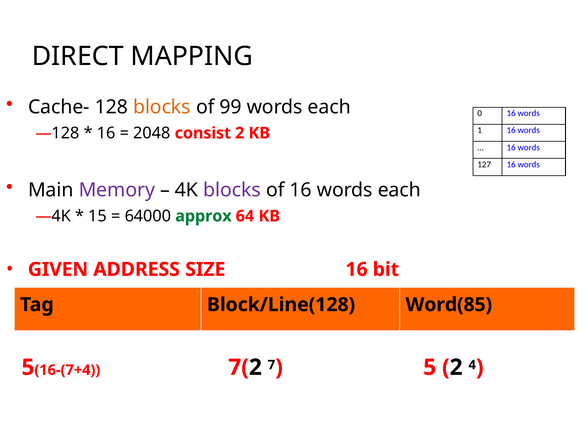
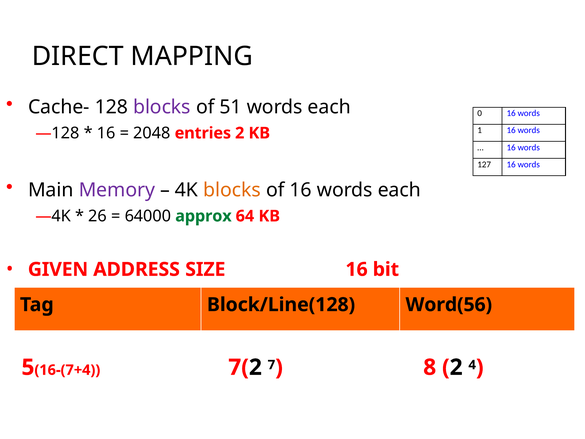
blocks colour: orange -> purple (162, 107)
99: 99 -> 51 (231, 107)
consist: consist -> entries (203, 133)
blocks colour: purple -> orange (232, 190)
15: 15 -> 26 (98, 216)
Word(85: Word(85 -> Word(56 (449, 305)
7 5: 5 -> 8 (430, 367)
